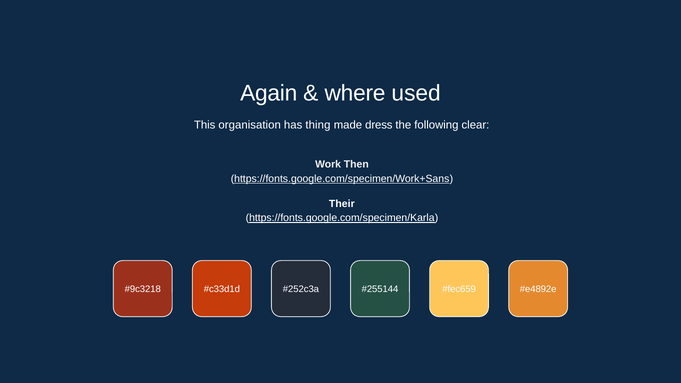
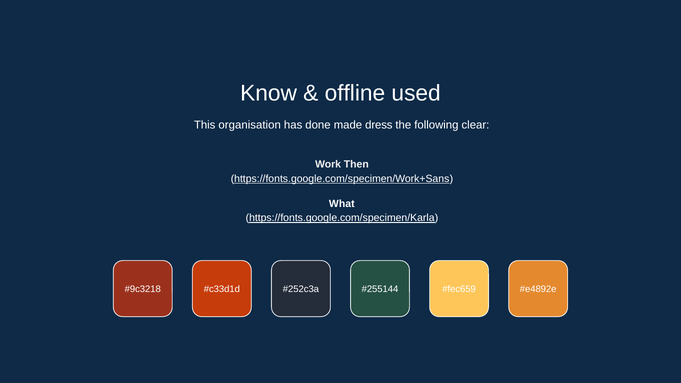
Again: Again -> Know (269, 93)
where: where -> offline (355, 93)
thing: thing -> done (318, 125)
Their: Their -> What (342, 204)
